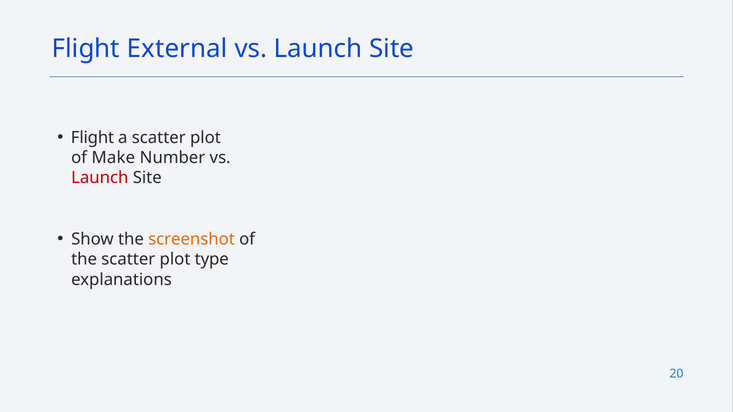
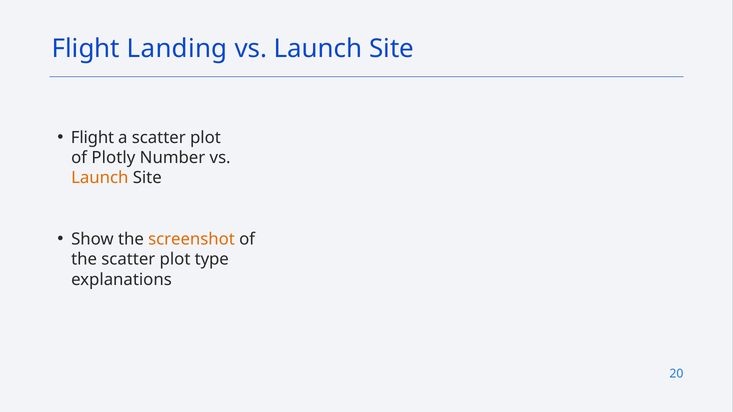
External: External -> Landing (177, 49)
Make: Make -> Plotly (113, 158)
Launch colour: red -> orange (100, 178)
